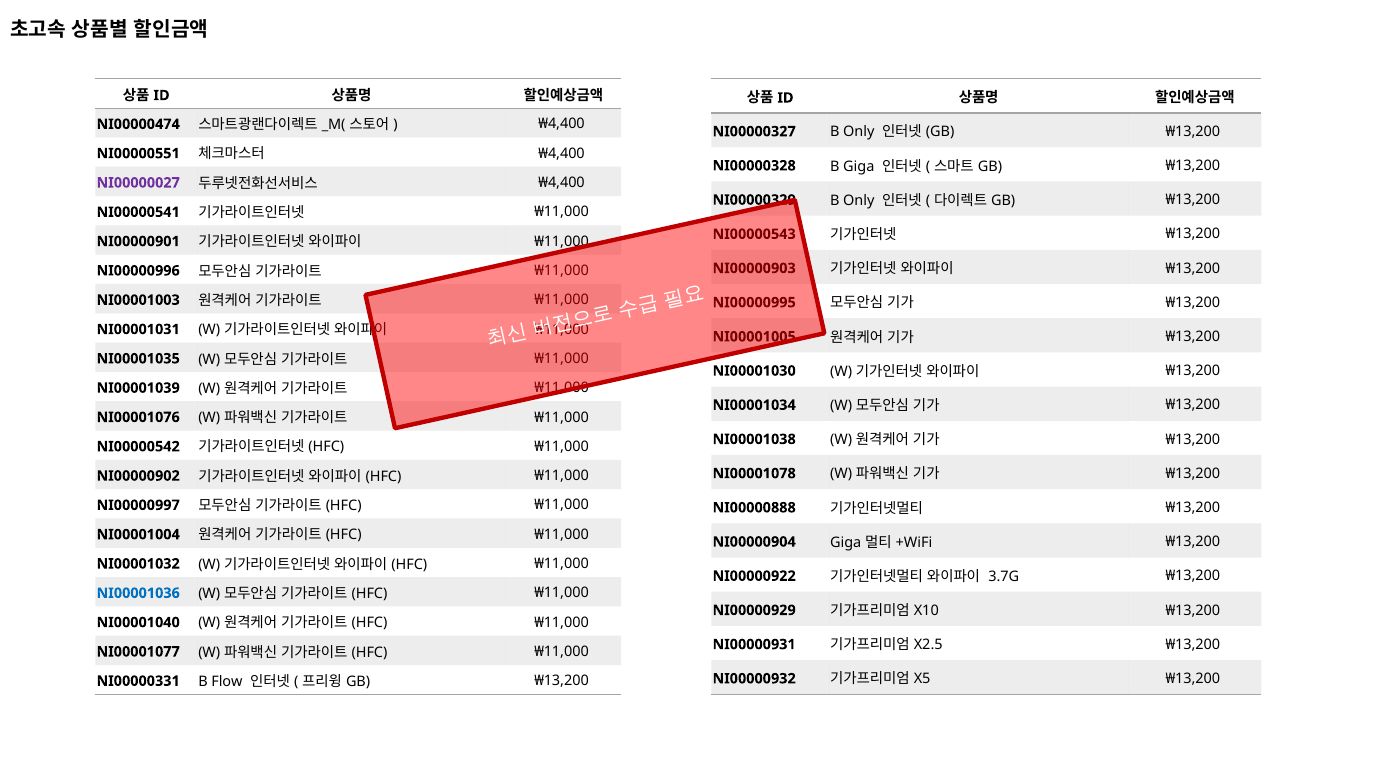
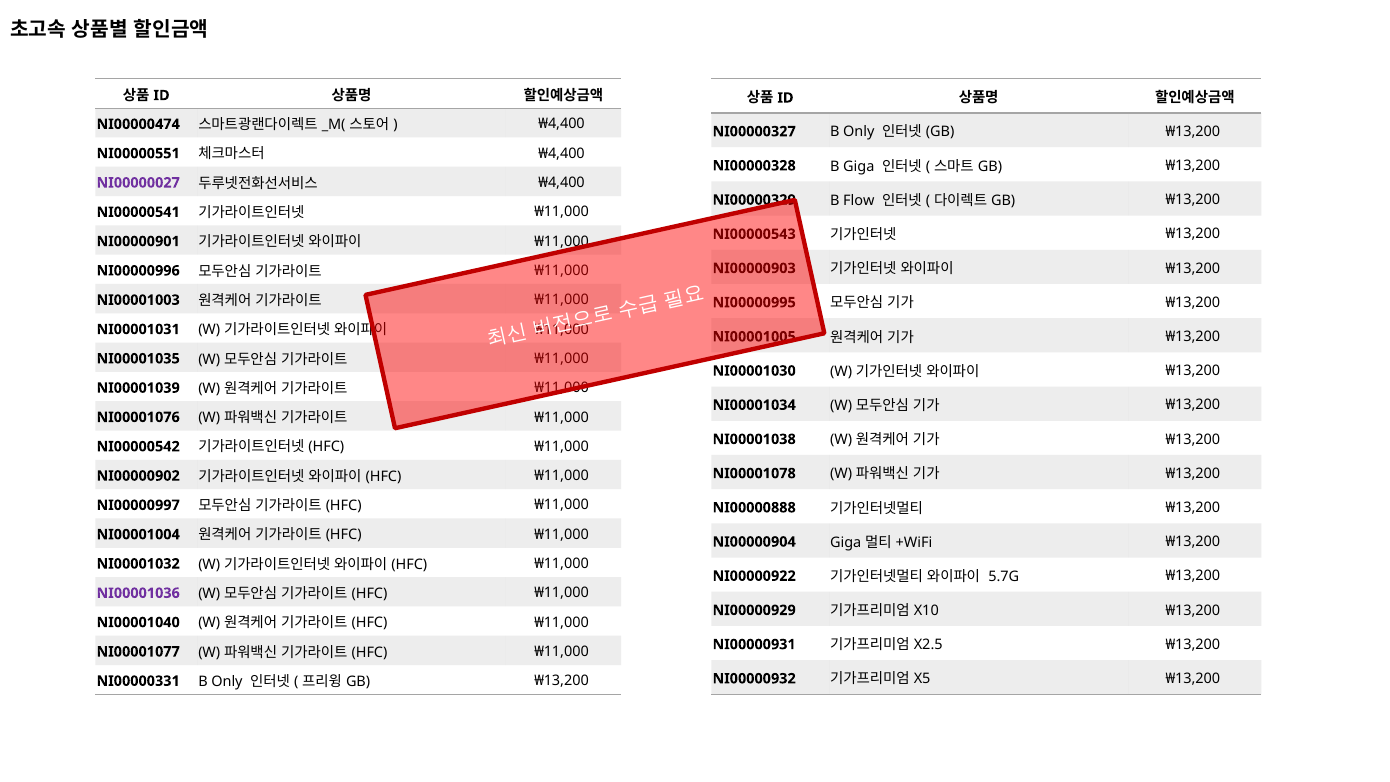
Only: Only -> Flow (859, 200)
3.7G: 3.7G -> 5.7G (1004, 577)
NI00001036 colour: blue -> purple (138, 593)
NI00000331 B Flow: Flow -> Only (227, 682)
